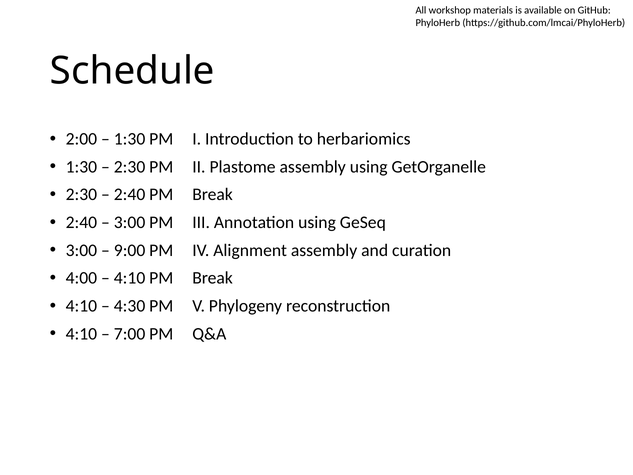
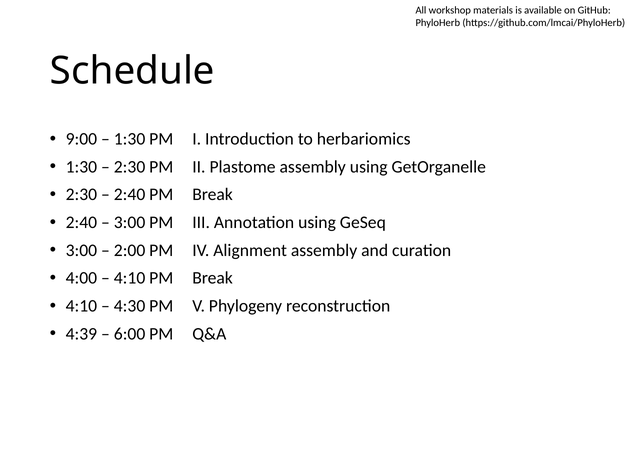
2:00: 2:00 -> 9:00 (81, 139)
9:00: 9:00 -> 2:00 (130, 250)
4:10: 4:10 -> 4:39 (81, 334)
7:00: 7:00 -> 6:00 (130, 334)
